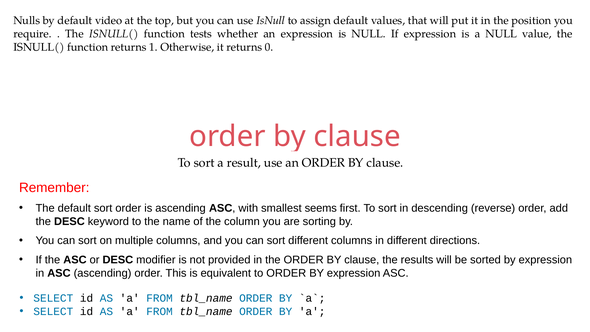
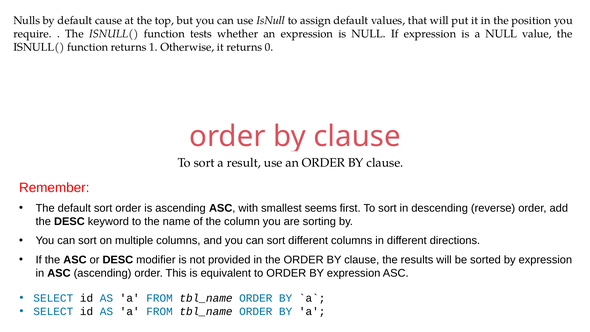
video: video -> cause (109, 21)
